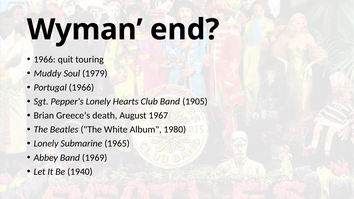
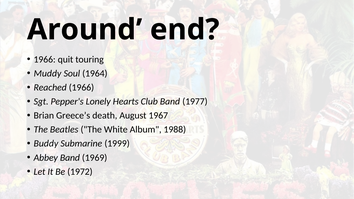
Wyman: Wyman -> Around (85, 30)
1979: 1979 -> 1964 (95, 73)
Portugal: Portugal -> Reached (50, 88)
1905: 1905 -> 1977 (195, 102)
1980: 1980 -> 1988 (175, 130)
Lonely: Lonely -> Buddy (46, 144)
1965: 1965 -> 1999 (117, 144)
1940: 1940 -> 1972 (80, 172)
